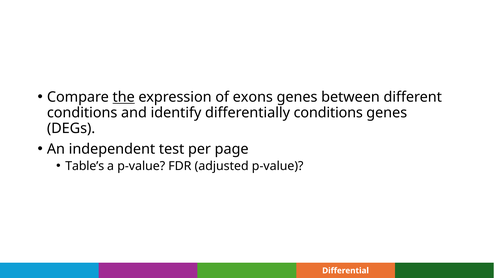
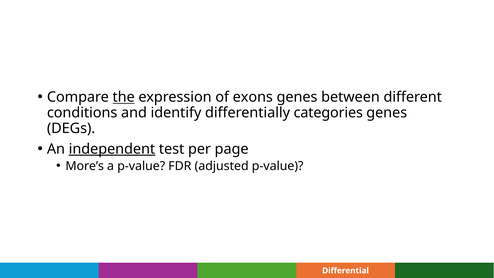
differentially conditions: conditions -> categories (328, 113)
independent underline: none -> present (112, 149)
Table’s: Table’s -> More’s (85, 166)
